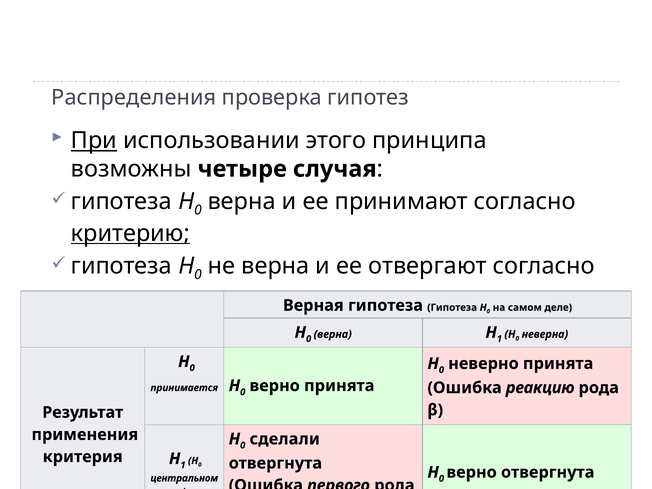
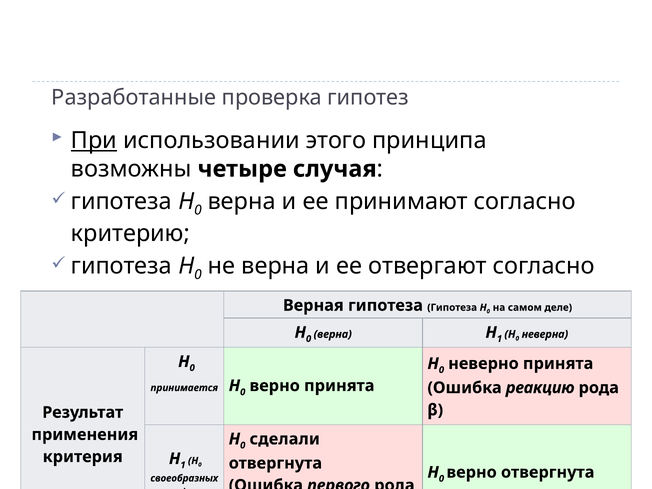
Распределения: Распределения -> Разработанные (134, 98)
критерию underline: present -> none (130, 233)
центральном: центральном -> своеобразных (184, 478)
